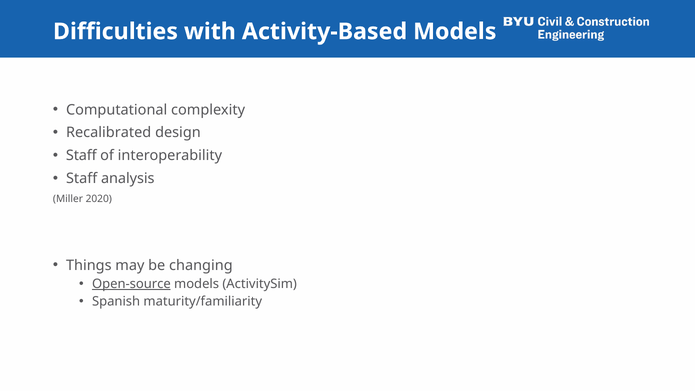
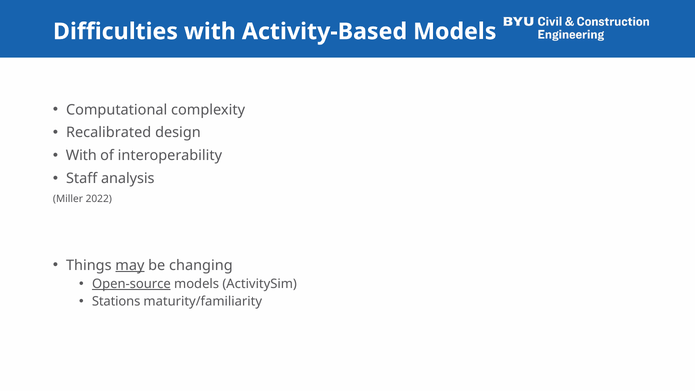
Staff: Staff -> With (81, 156)
2020: 2020 -> 2022 (99, 199)
may underline: none -> present (130, 265)
Spanish: Spanish -> Stations (116, 301)
